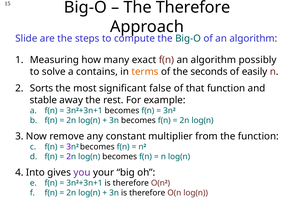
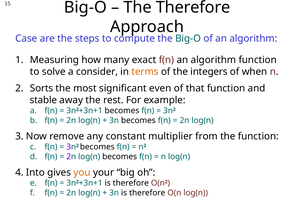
Slide: Slide -> Case (26, 39)
algorithm possibly: possibly -> function (258, 60)
contains: contains -> consider (97, 72)
seconds: seconds -> integers (209, 72)
easily: easily -> when (255, 72)
false: false -> even (160, 89)
you colour: purple -> orange (82, 173)
